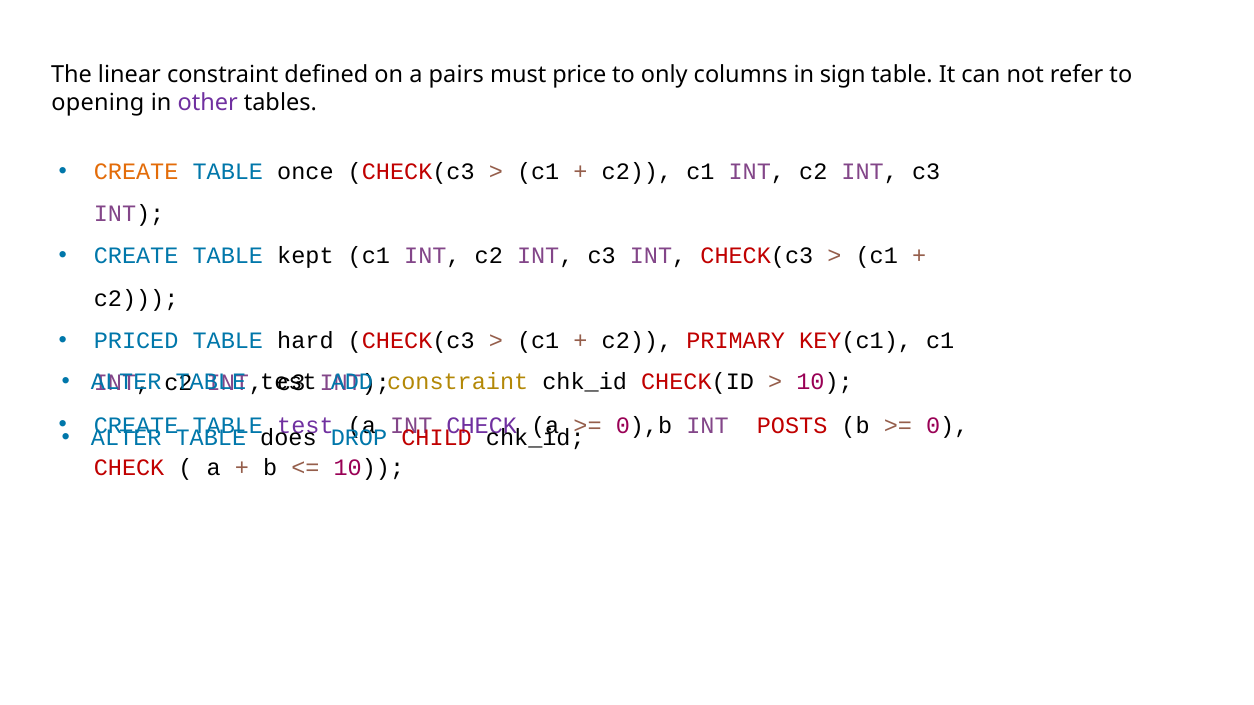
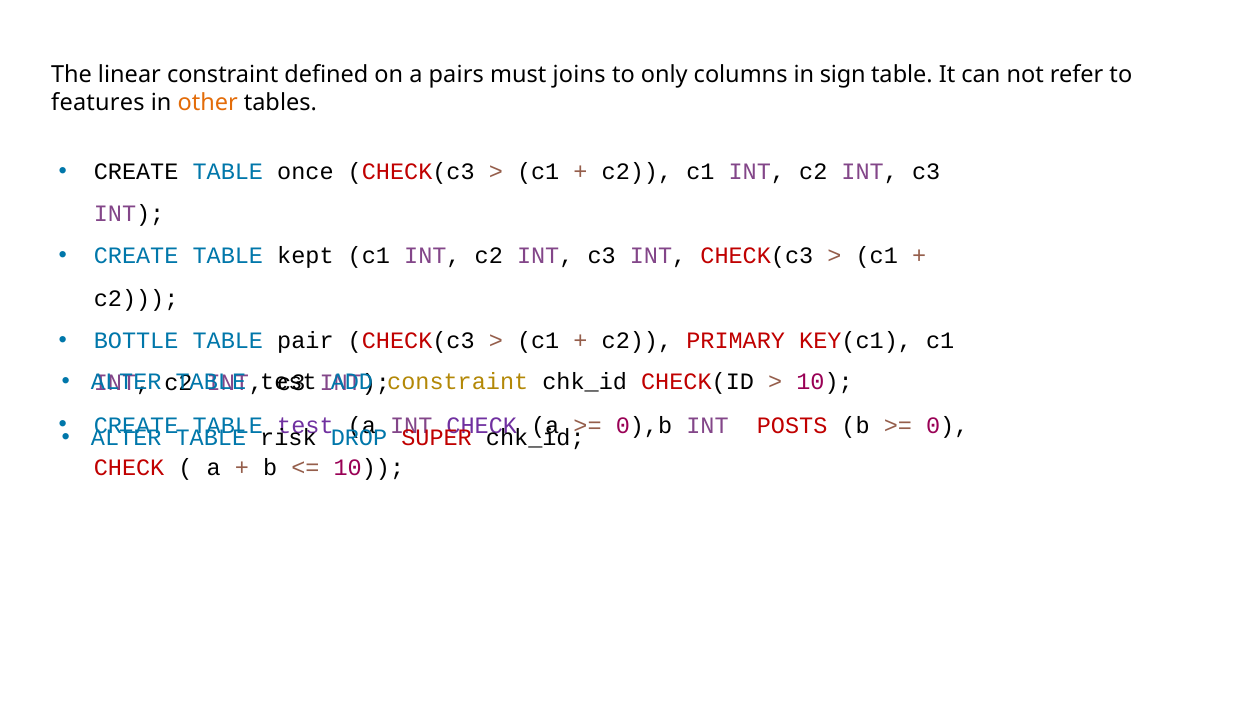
price: price -> joins (579, 74)
opening: opening -> features (98, 103)
other colour: purple -> orange (208, 103)
CREATE colour: orange -> black (136, 172)
PRICED: PRICED -> BOTTLE (136, 341)
hard: hard -> pair (305, 341)
does: does -> risk (288, 438)
CHILD: CHILD -> SUPER (437, 438)
